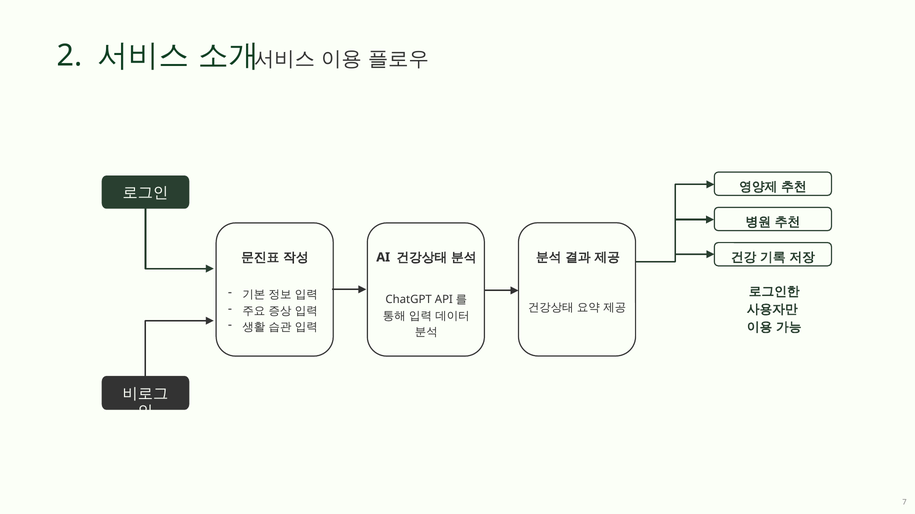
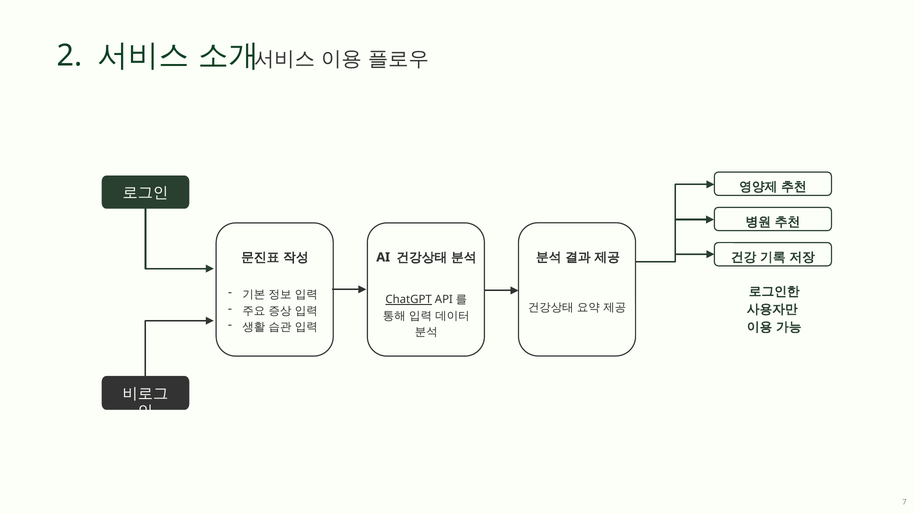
ChatGPT underline: none -> present (409, 300)
